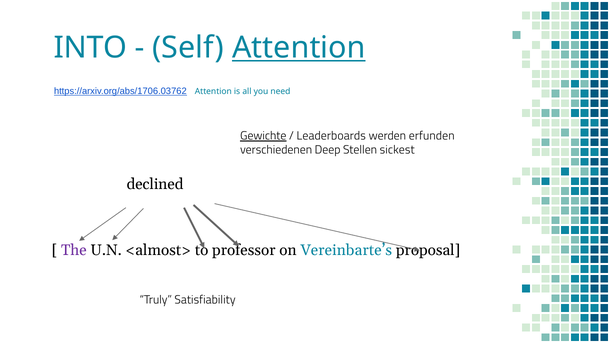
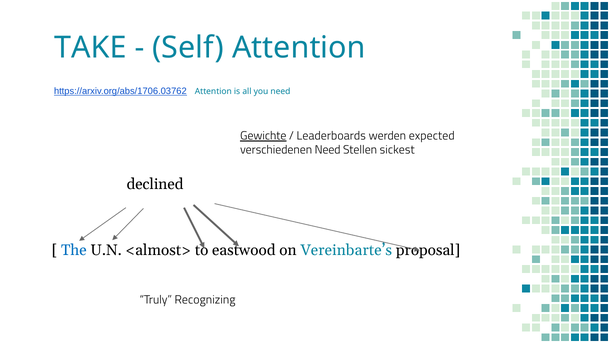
INTO: INTO -> TAKE (90, 48)
Attention underline: present -> none (299, 48)
erfunden: erfunden -> expected (432, 136)
verschiedenen Deep: Deep -> Need (328, 150)
The colour: purple -> blue (74, 250)
professor: professor -> eastwood (244, 250)
Satisfiability: Satisfiability -> Recognizing (205, 300)
